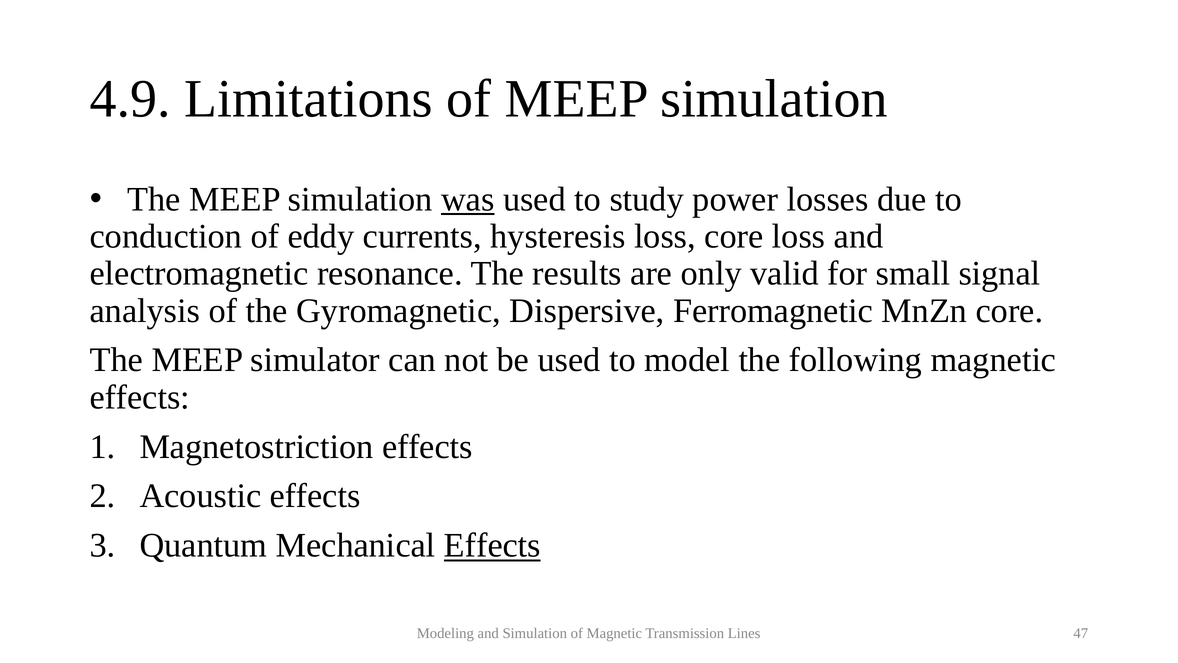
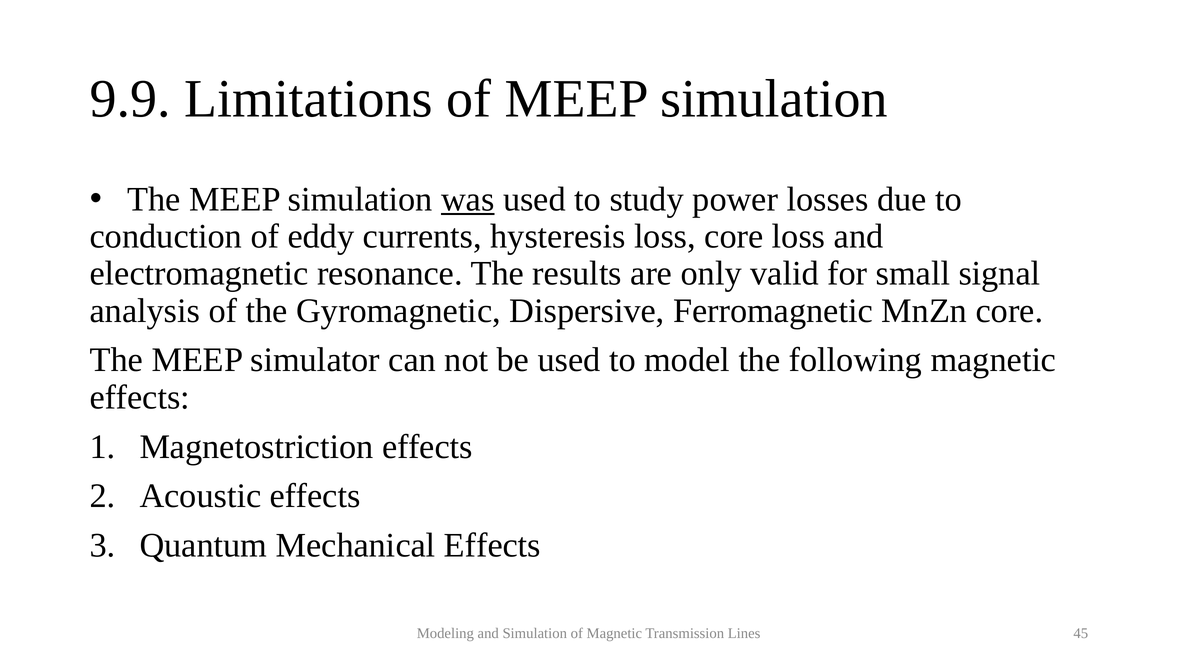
4.9: 4.9 -> 9.9 (130, 99)
Effects underline: present -> none (492, 545)
47: 47 -> 45 (1081, 633)
